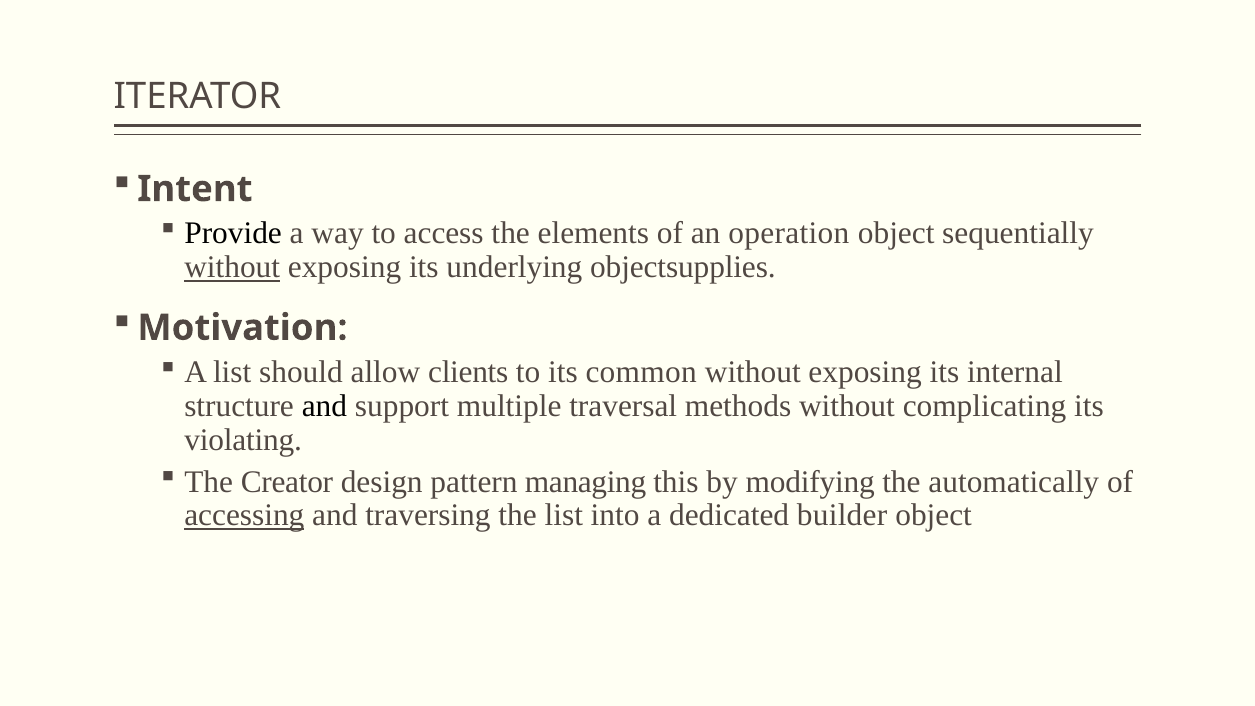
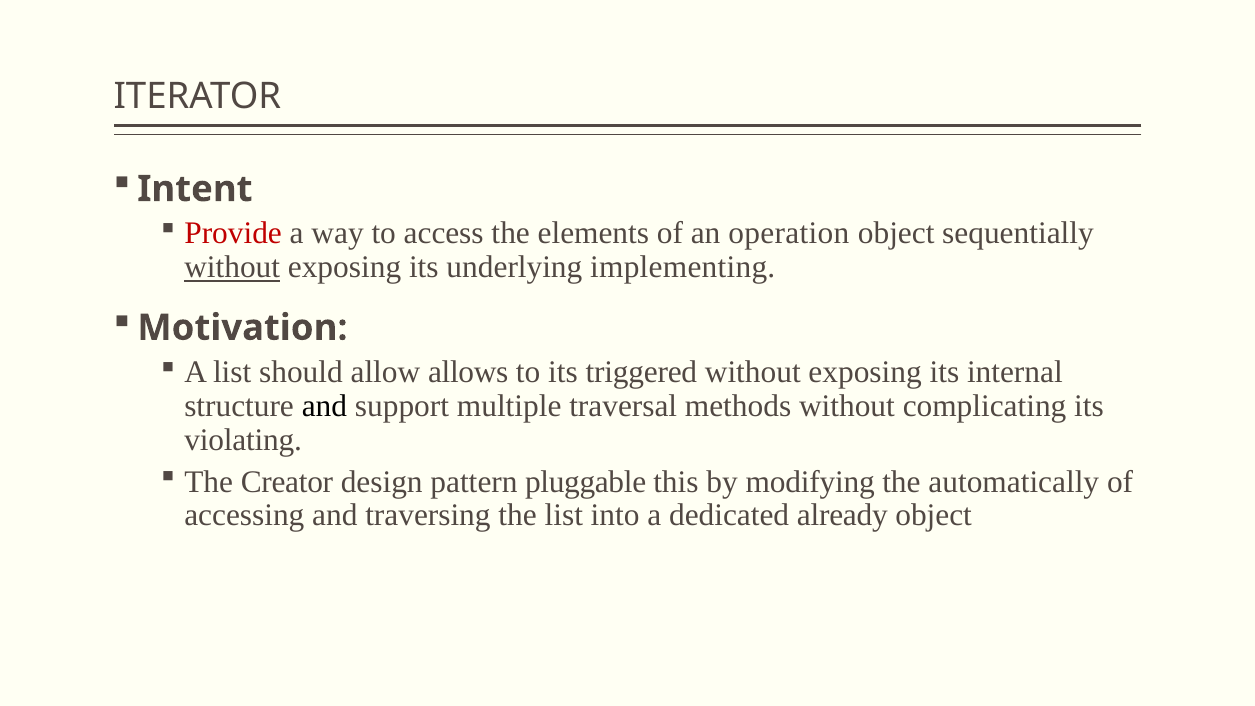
Provide colour: black -> red (233, 234)
objectsupplies: objectsupplies -> implementing (683, 267)
clients: clients -> allows (468, 372)
common: common -> triggered (641, 372)
managing: managing -> pluggable (586, 482)
accessing underline: present -> none (244, 516)
builder: builder -> already (842, 516)
